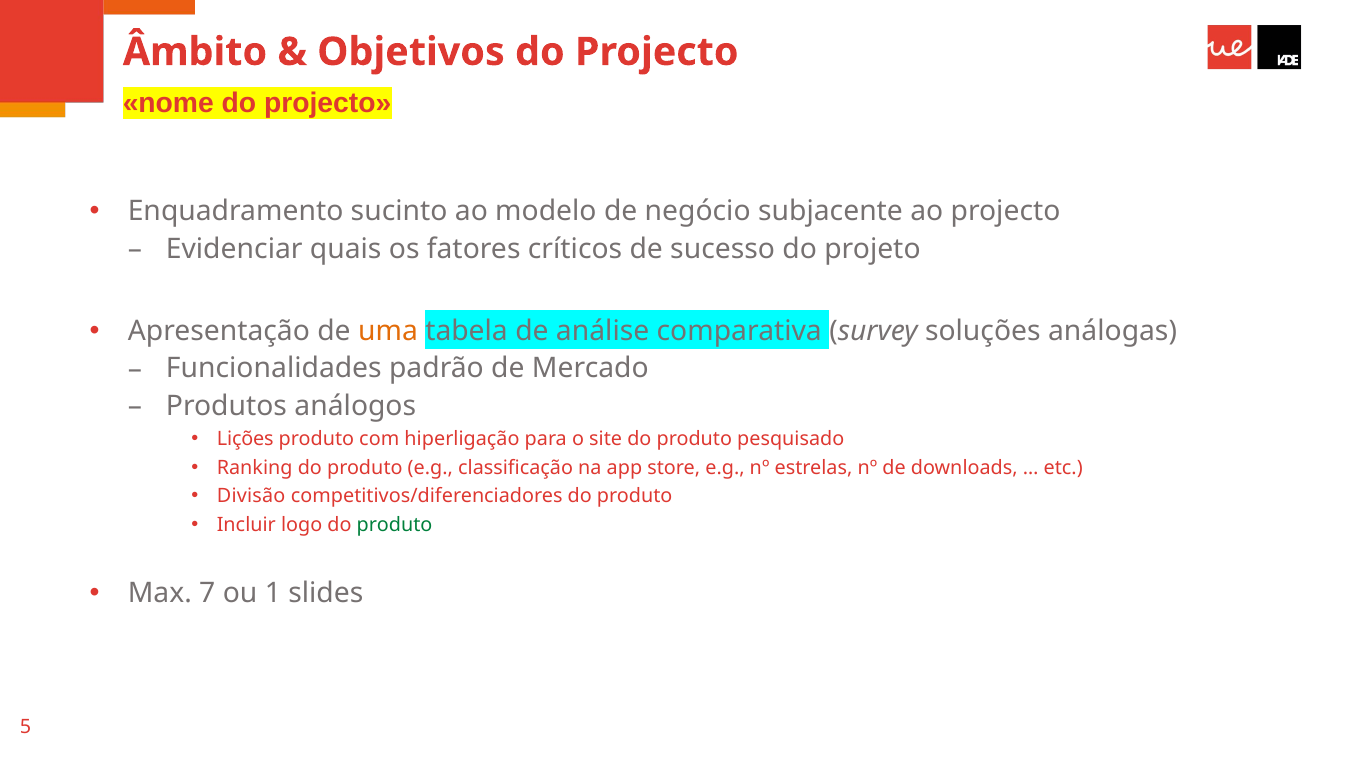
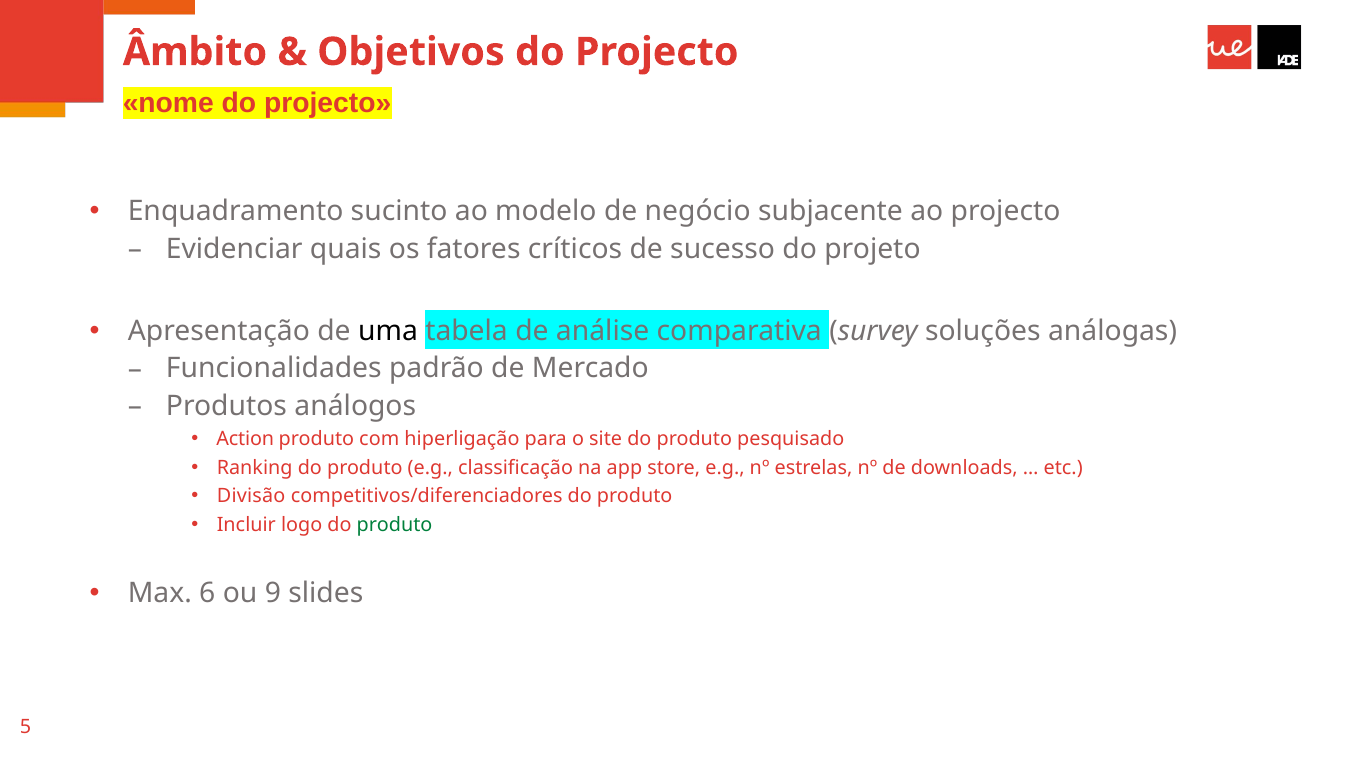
uma colour: orange -> black (388, 331)
Lições: Lições -> Action (245, 439)
7: 7 -> 6 (207, 593)
1: 1 -> 9 (273, 593)
